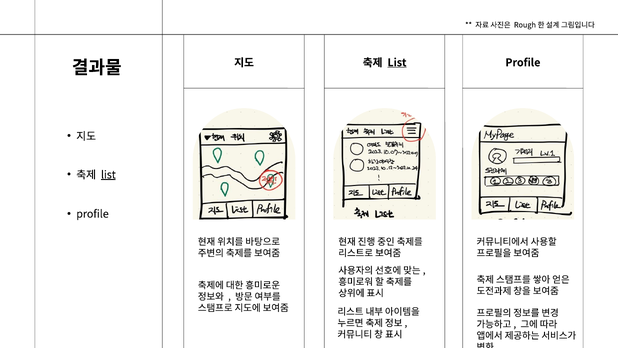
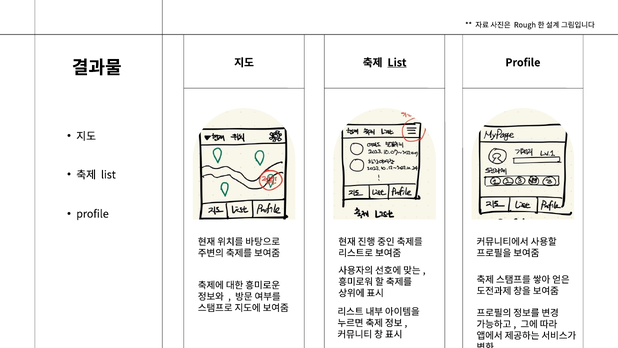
list underline: present -> none (108, 175)
